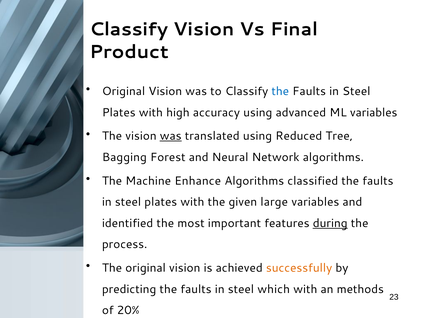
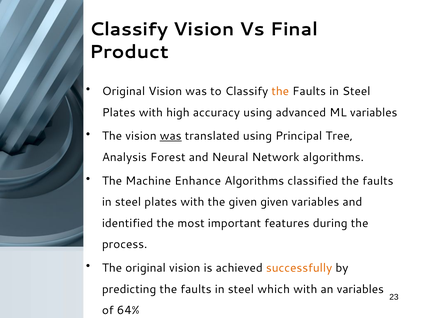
the colour: blue -> orange (280, 91)
Reduced: Reduced -> Principal (299, 136)
Bagging: Bagging -> Analysis (124, 157)
given large: large -> given (274, 202)
during underline: present -> none (330, 223)
an methods: methods -> variables (360, 289)
20%: 20% -> 64% (128, 310)
